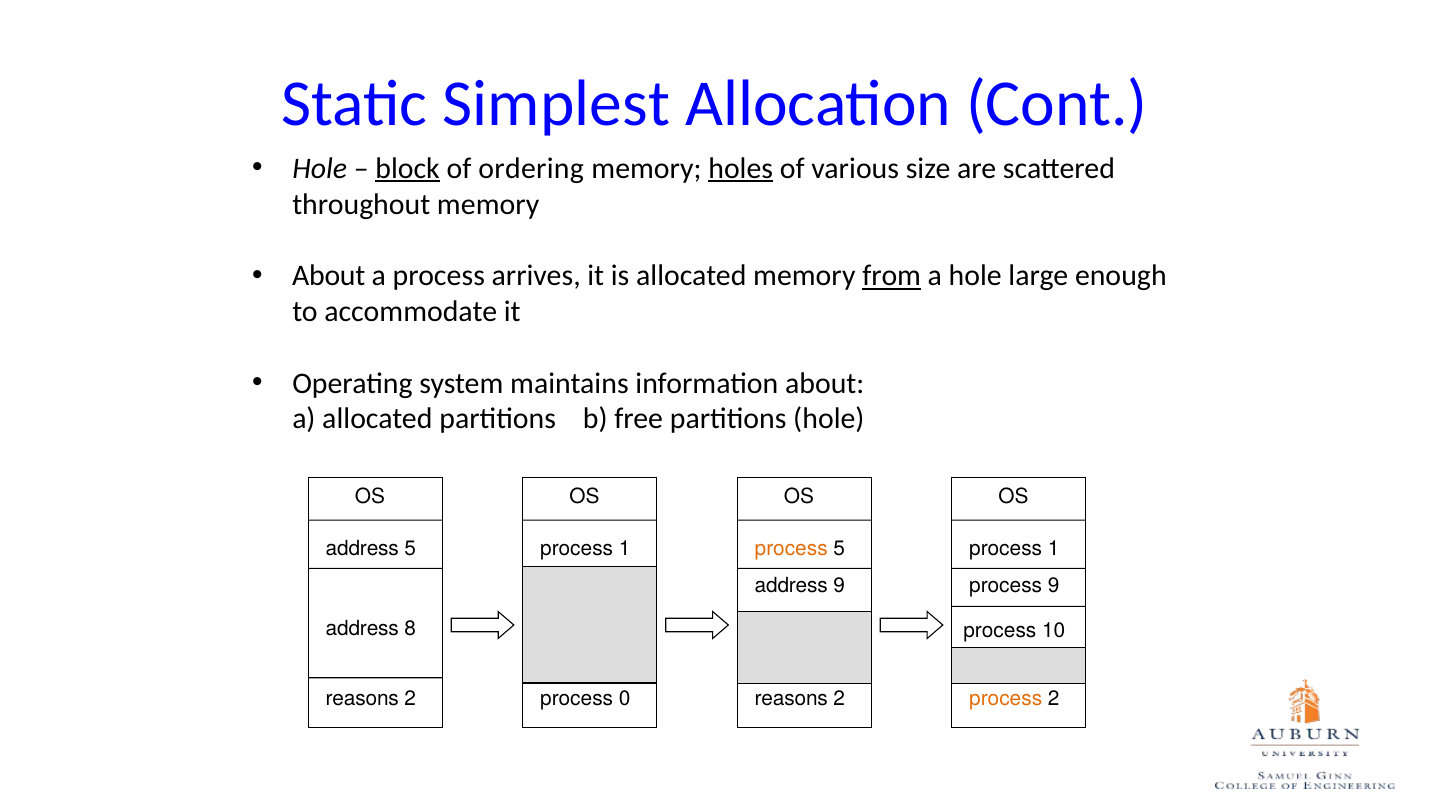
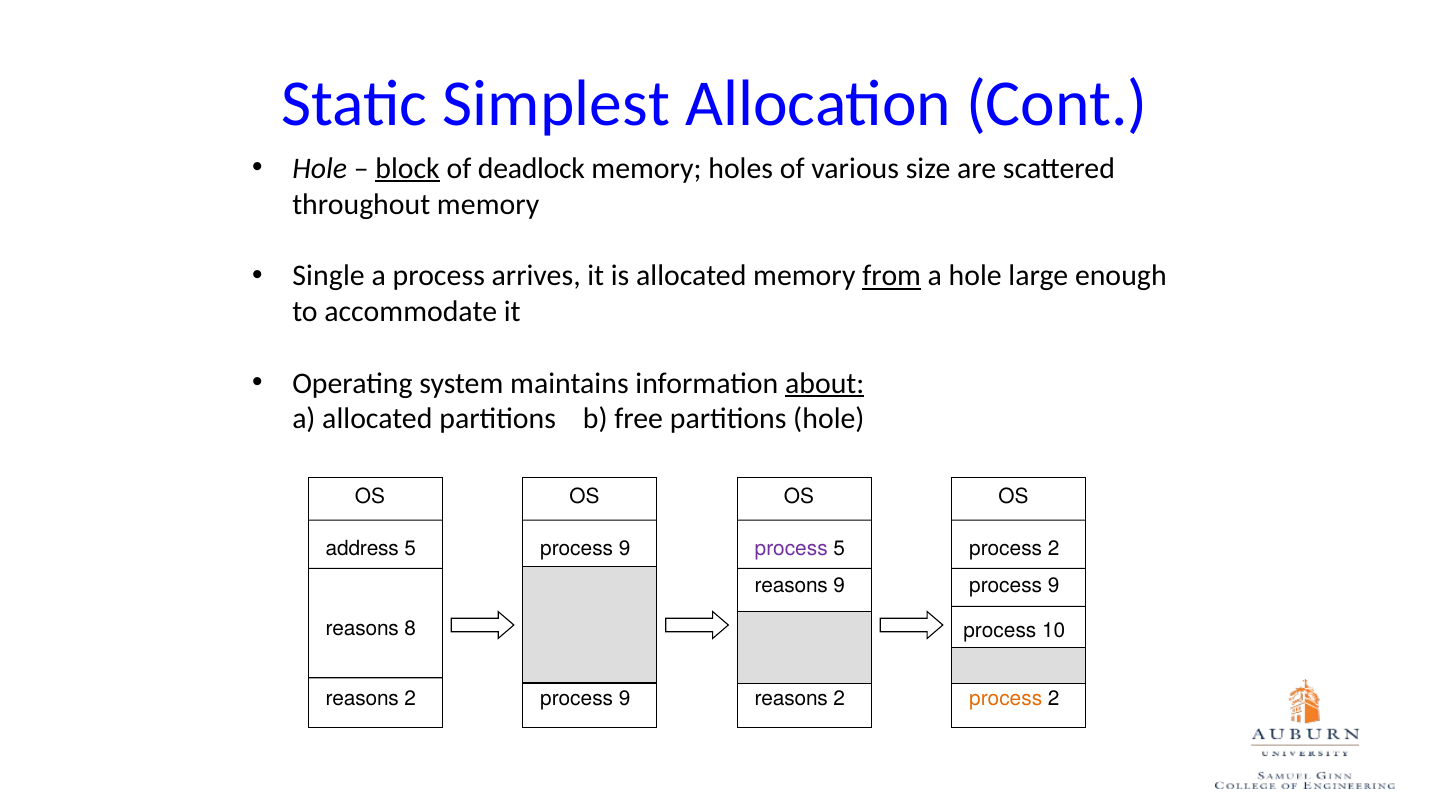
ordering: ordering -> deadlock (531, 168)
holes underline: present -> none (741, 168)
About: About -> Single (329, 276)
about underline: none -> present (825, 383)
1: 1 -> 9 (625, 548)
process colour: orange -> purple (791, 548)
1: 1 -> 2 (1054, 548)
address: address -> reasons (791, 586)
address: address -> reasons (362, 629)
0: 0 -> 9 (625, 699)
